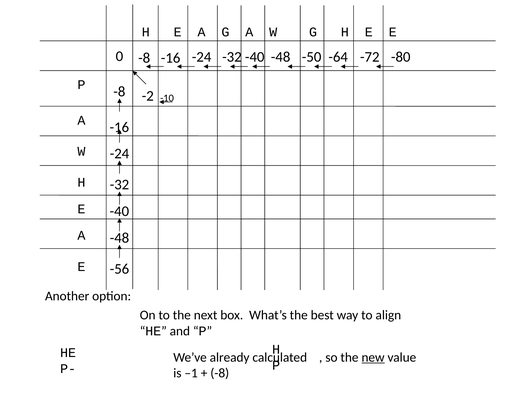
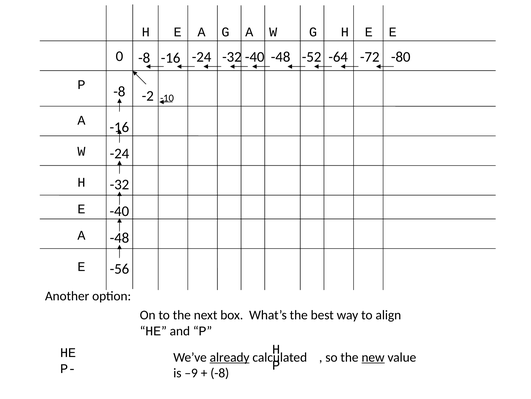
-50: -50 -> -52 (312, 57)
already underline: none -> present (230, 357)
–1: –1 -> –9 (191, 373)
